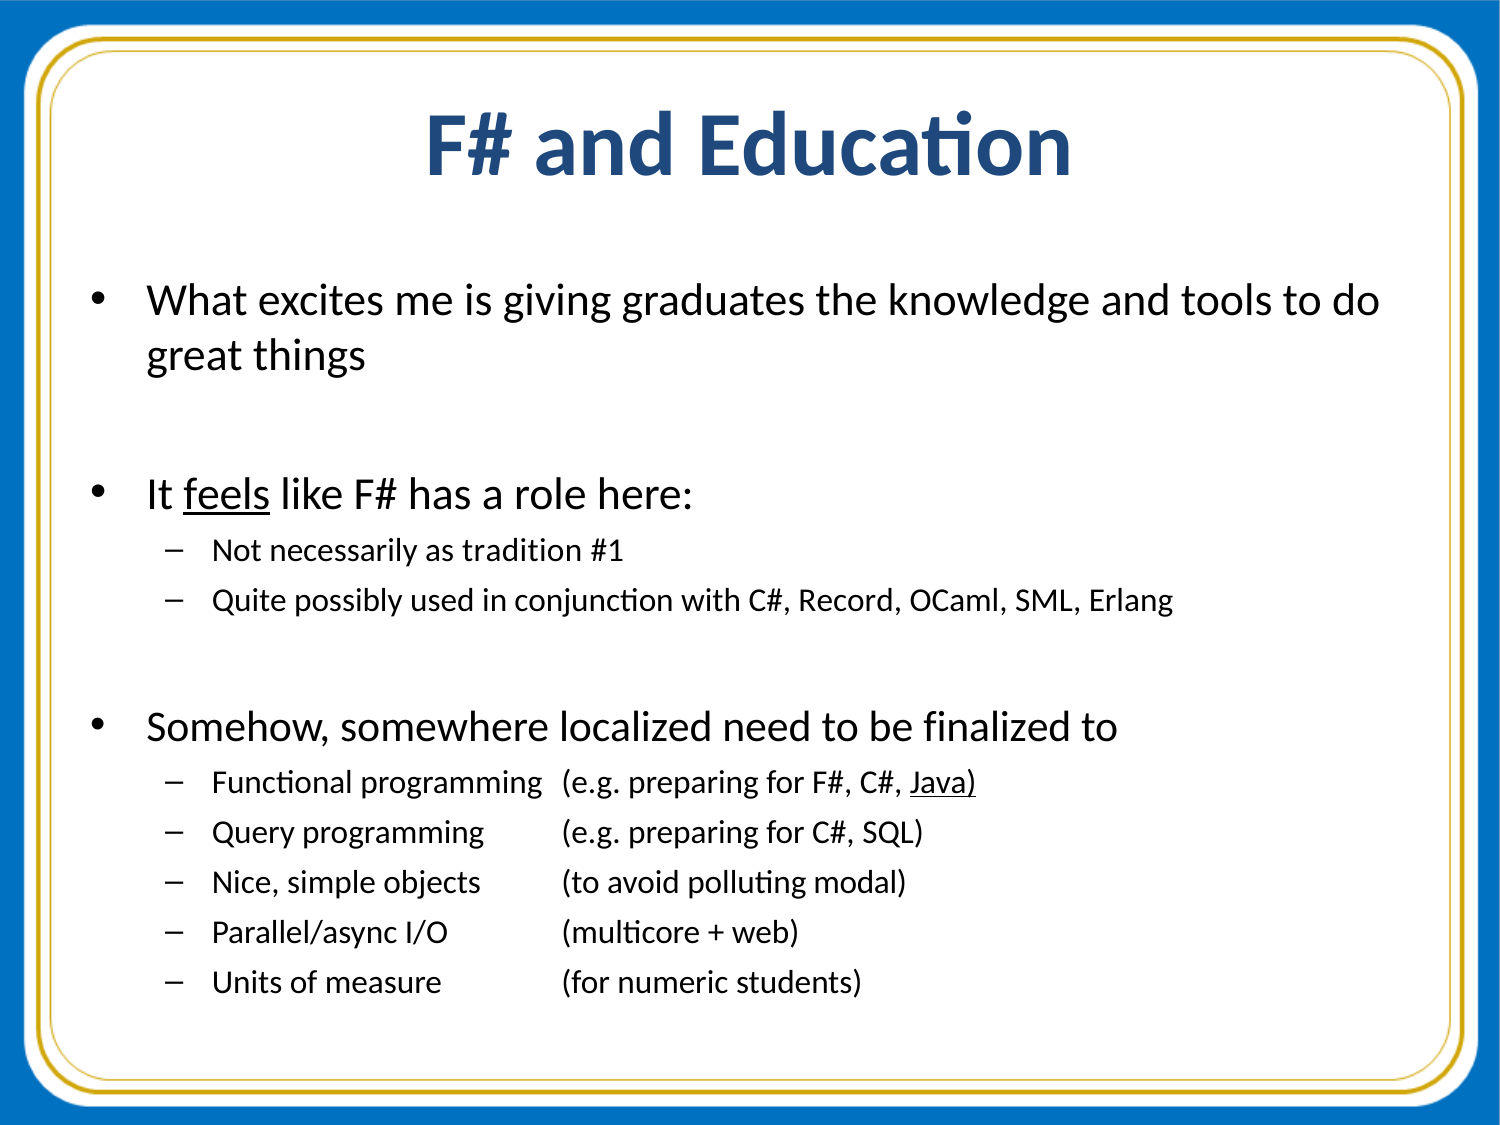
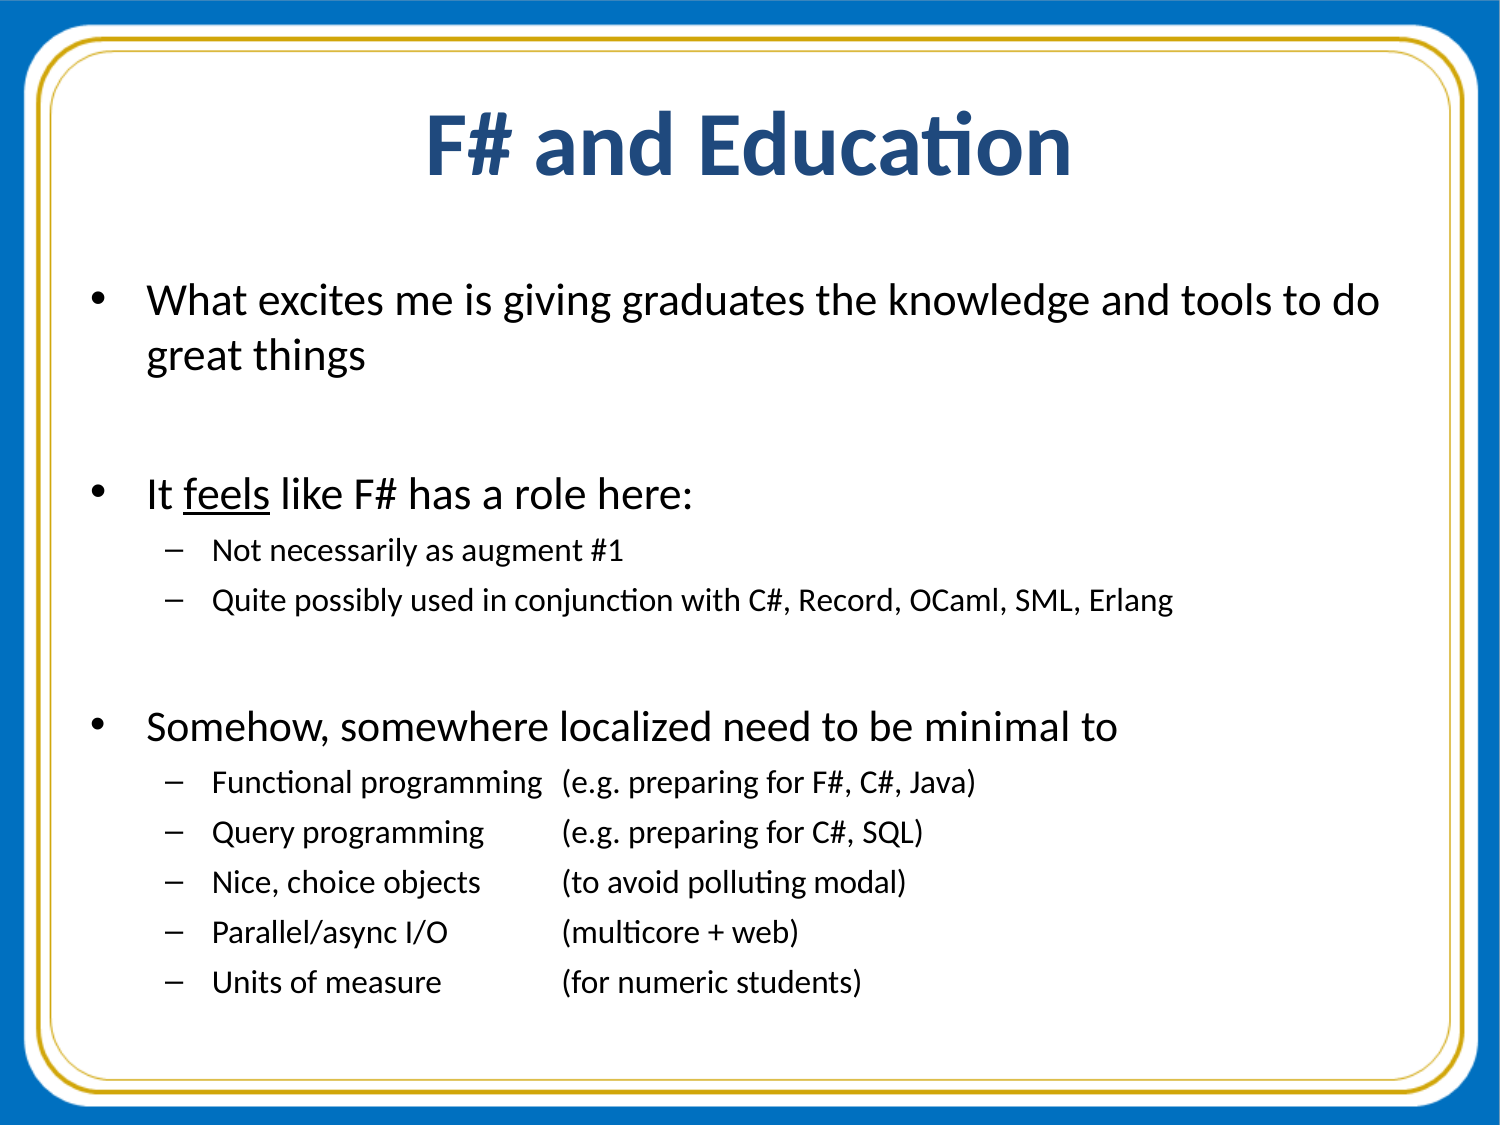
tradition: tradition -> augment (522, 551)
finalized: finalized -> minimal (997, 727)
Java underline: present -> none (943, 782)
simple: simple -> choice (331, 882)
